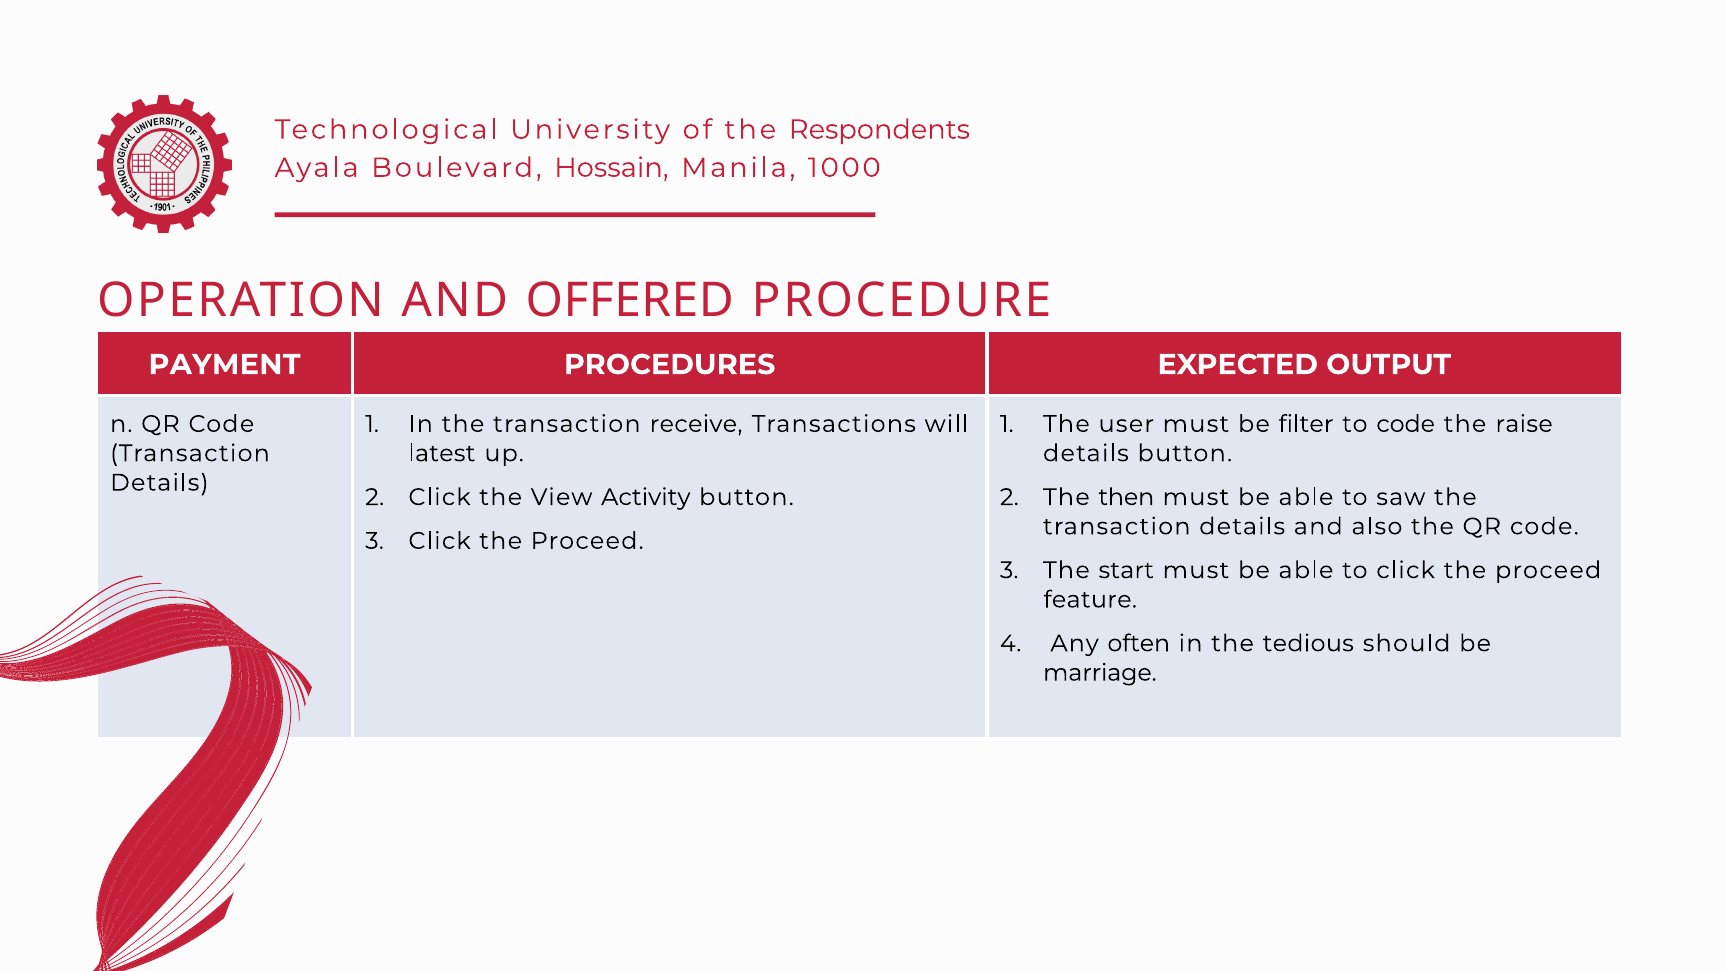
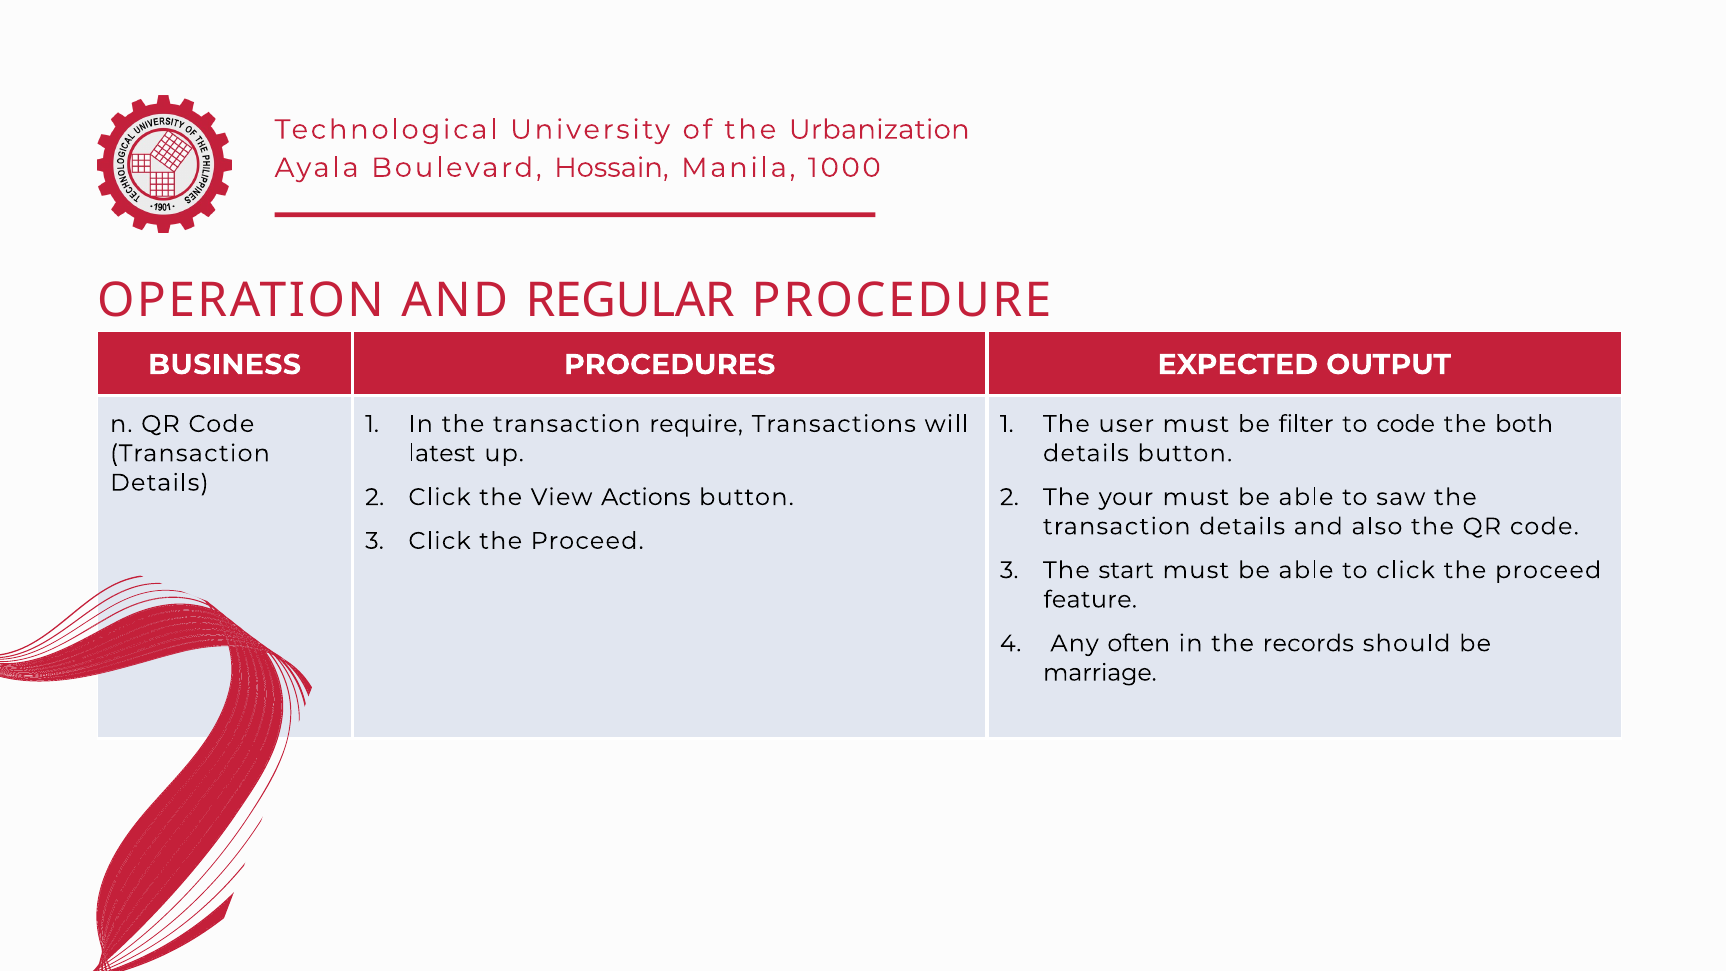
Respondents: Respondents -> Urbanization (879, 130)
OFFERED: OFFERED -> REGULAR (630, 301)
PAYMENT: PAYMENT -> BUSINESS (225, 365)
receive: receive -> require (696, 424)
raise: raise -> both (1524, 424)
Activity: Activity -> Actions (646, 497)
then: then -> your (1126, 497)
tedious: tedious -> records (1308, 643)
